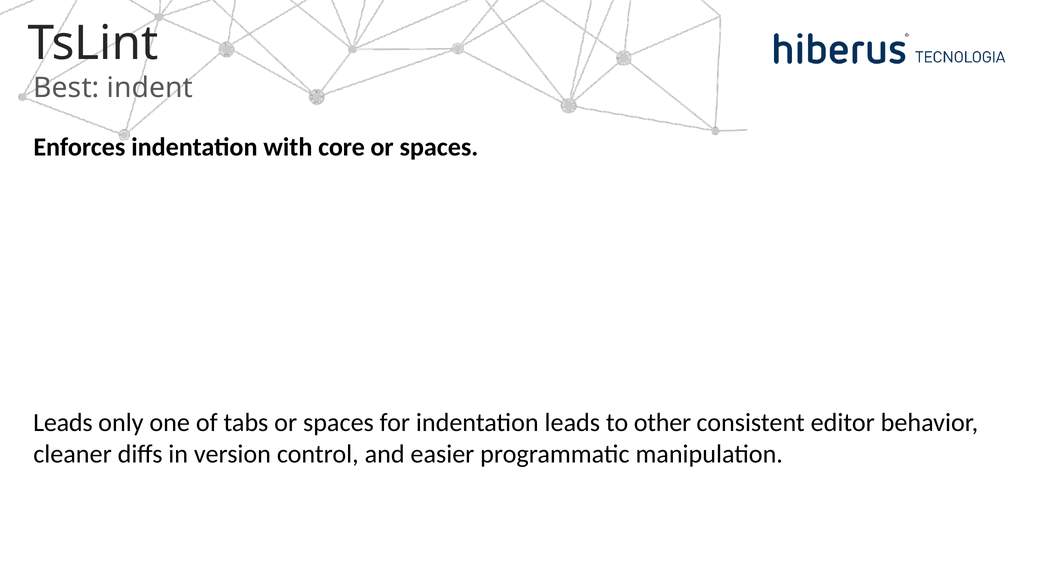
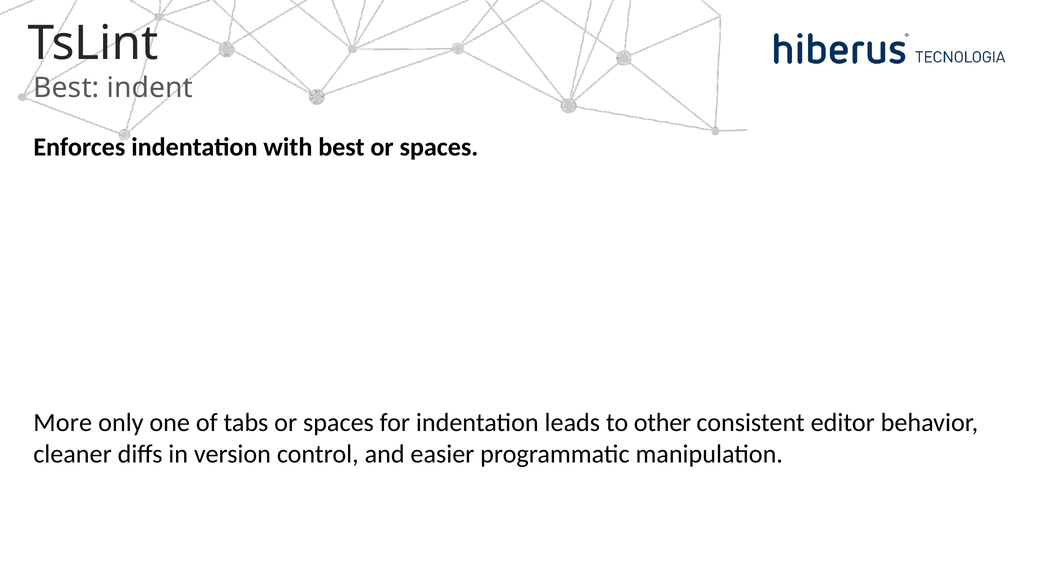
with core: core -> best (341, 147)
Leads: Leads -> More (63, 423)
